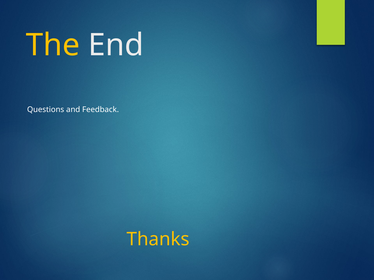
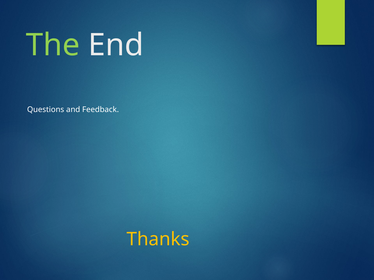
The colour: yellow -> light green (53, 45)
